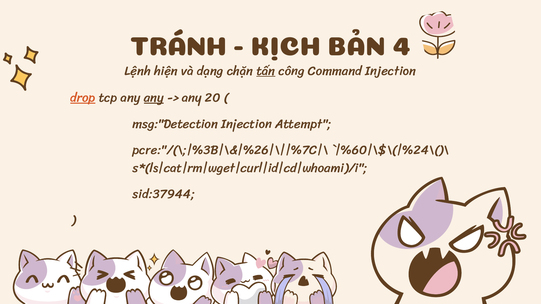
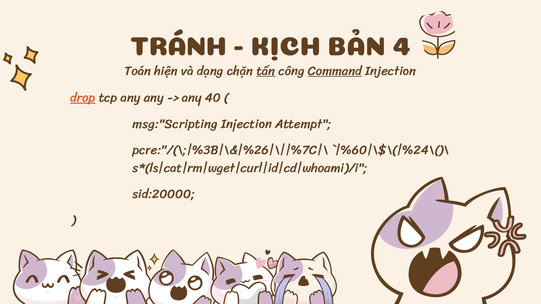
Lệnh: Lệnh -> Toán (138, 71)
Command underline: none -> present (335, 71)
any underline: present -> none (154, 98)
20: 20 -> 40 (213, 98)
msg:"Detection: msg:"Detection -> msg:"Scripting (175, 124)
sid:37944: sid:37944 -> sid:20000 (164, 194)
